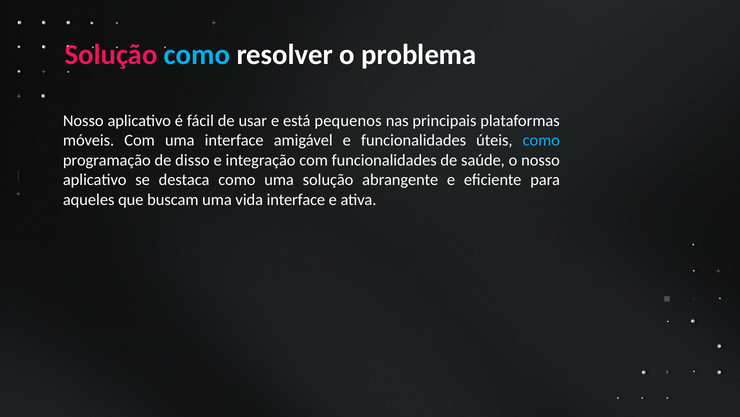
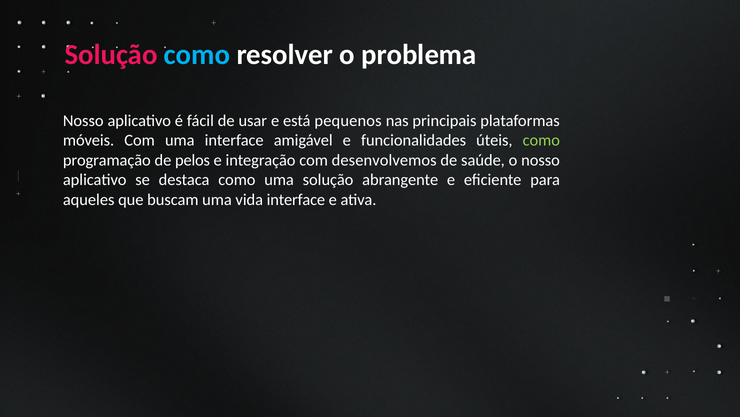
como colour: light blue -> light green (541, 140)
disso: disso -> pelos (193, 160)
com funcionalidades: funcionalidades -> desenvolvemos (384, 160)
